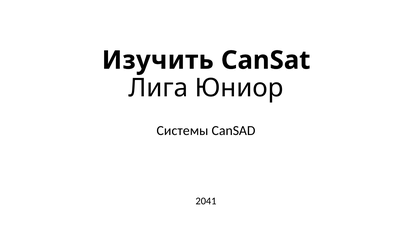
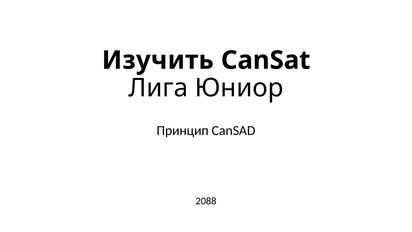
Системы: Системы -> Принцип (183, 131)
2041: 2041 -> 2088 (206, 201)
